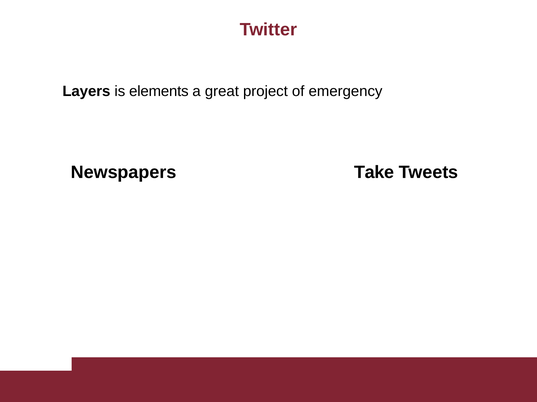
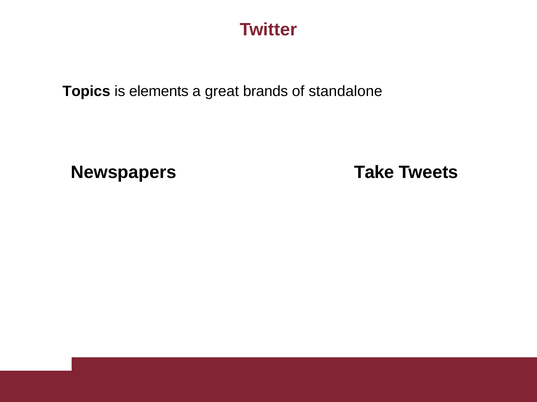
Layers: Layers -> Topics (86, 91)
project: project -> brands (265, 91)
emergency: emergency -> standalone (345, 91)
